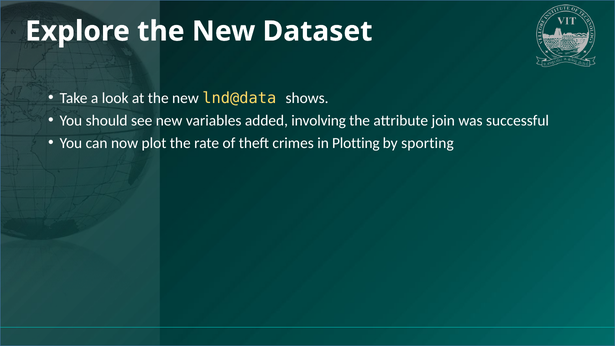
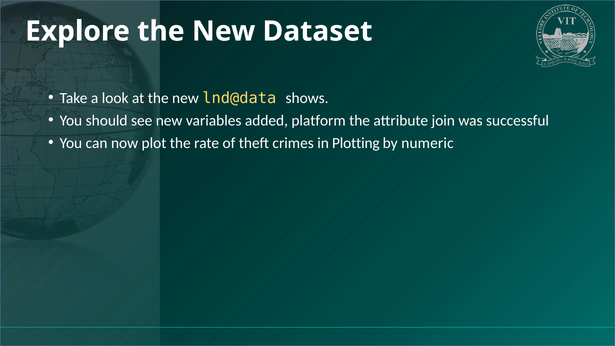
involving: involving -> platform (319, 121)
sporting: sporting -> numeric (427, 143)
